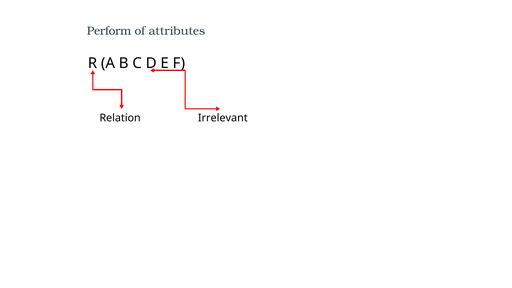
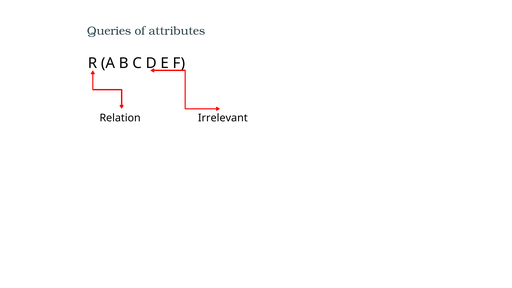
Perform: Perform -> Queries (109, 31)
